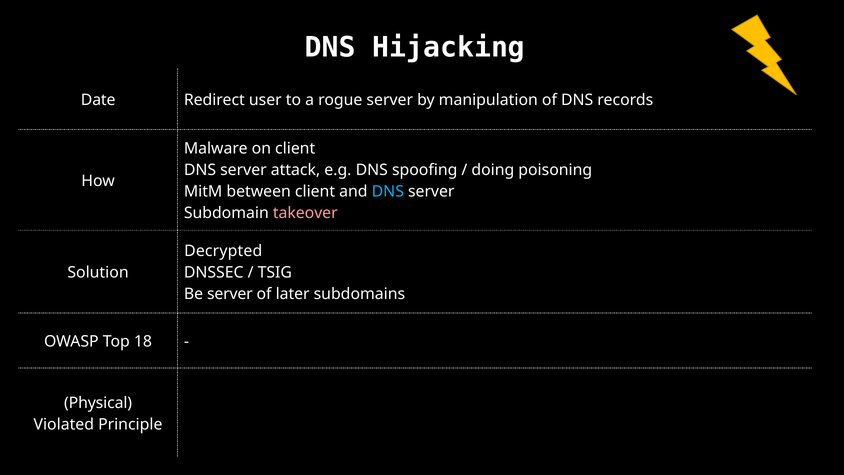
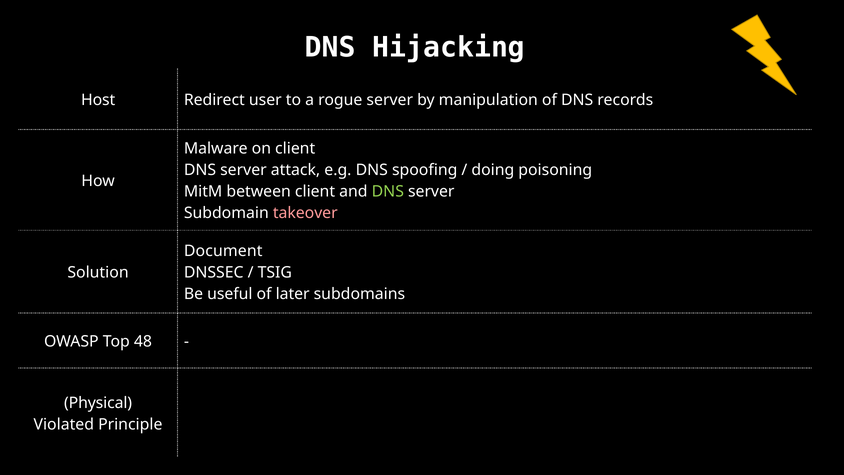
Date: Date -> Host (98, 100)
DNS colour: light blue -> light green (388, 191)
Decrypted: Decrypted -> Document (223, 251)
Be server: server -> useful (230, 294)
18: 18 -> 48 (143, 341)
